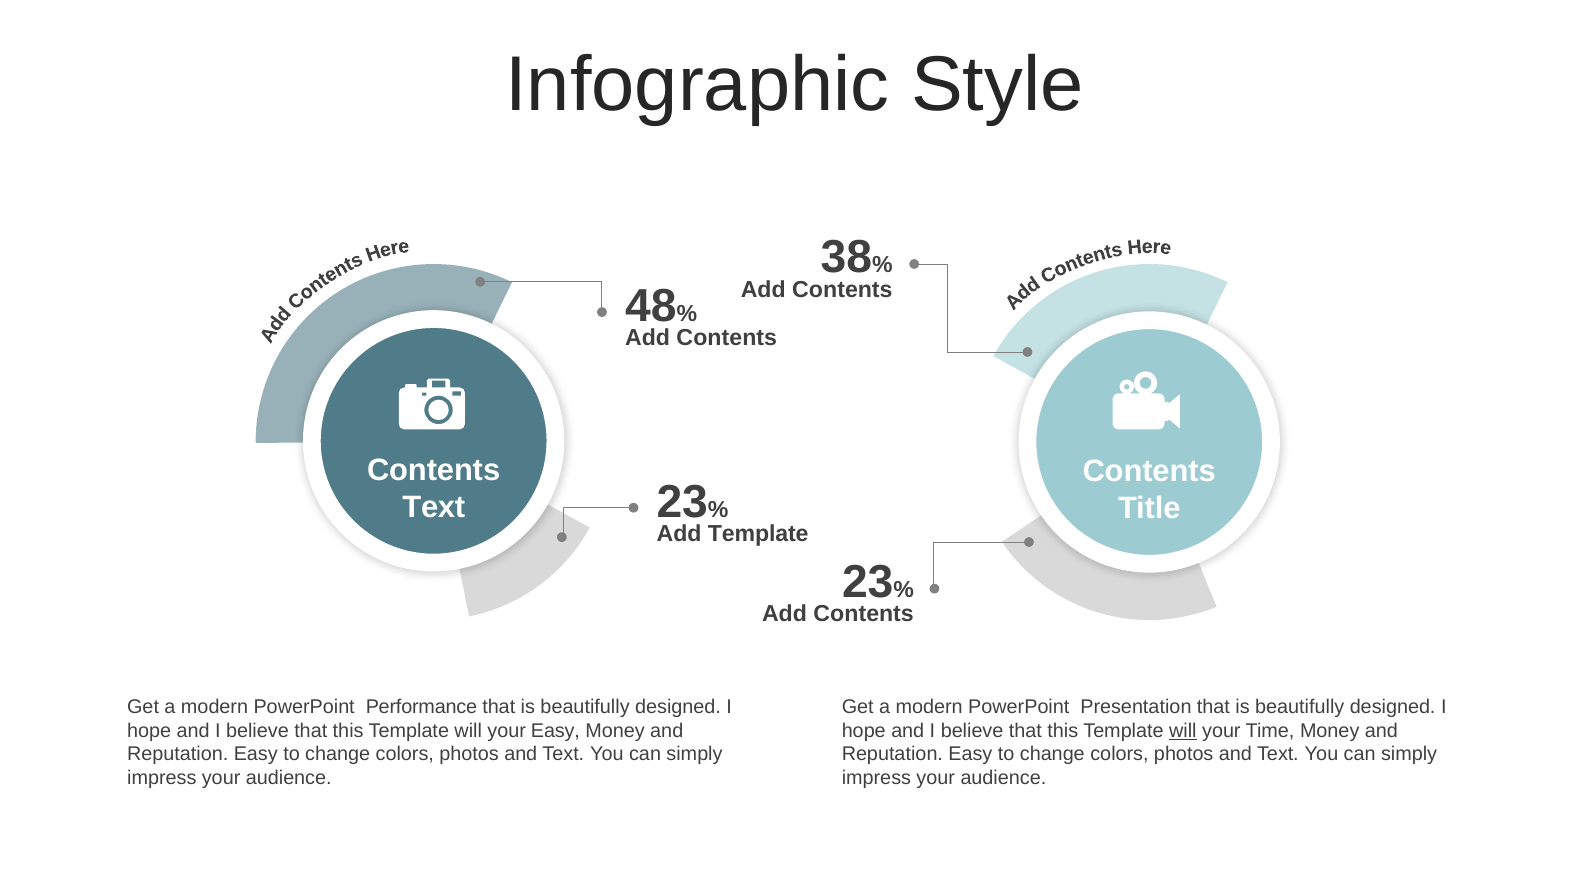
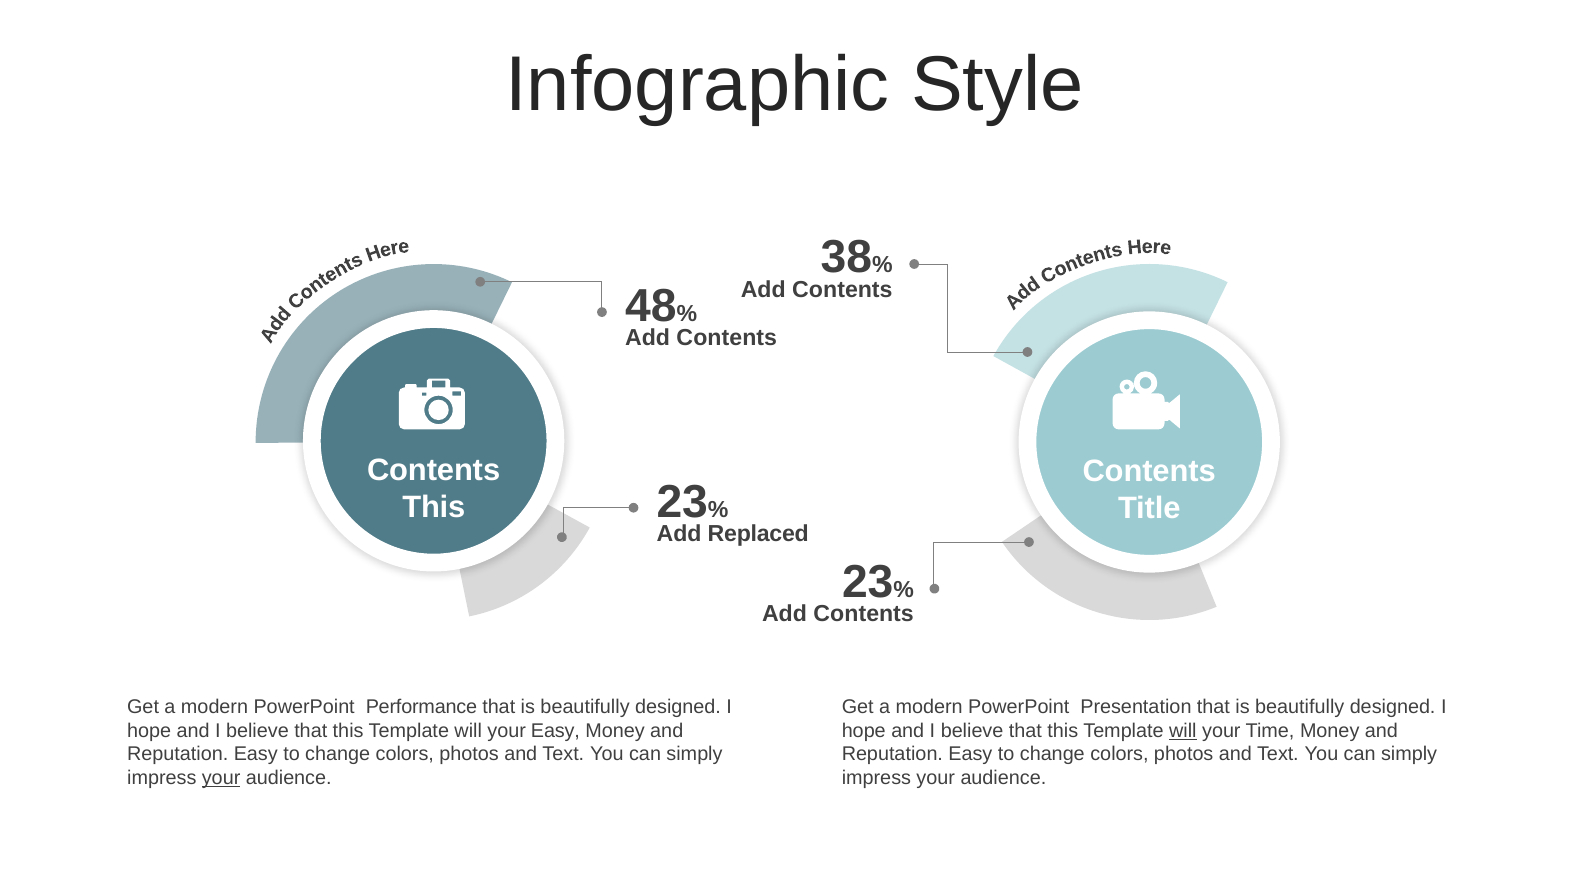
Text: Text -> This (434, 507)
Add Template: Template -> Replaced (758, 534)
your underline: none -> present (221, 778)
